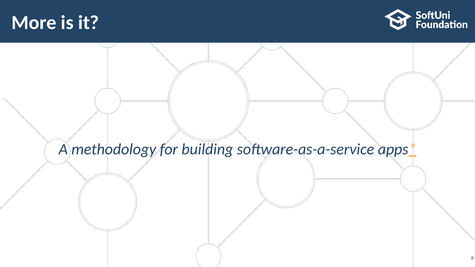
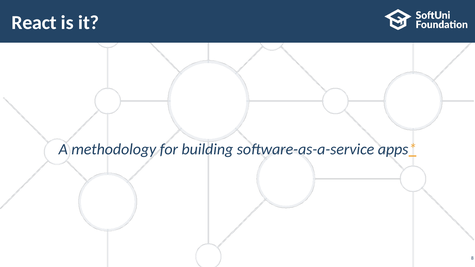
More: More -> React (34, 23)
